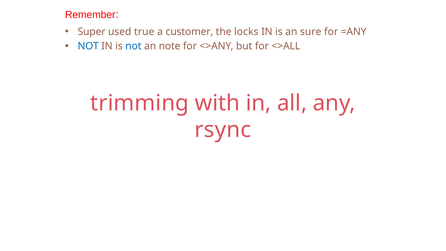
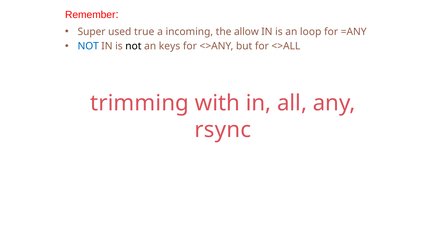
customer: customer -> incoming (189, 32)
locks: locks -> allow (246, 32)
sure: sure -> loop (311, 32)
not colour: blue -> black (133, 46)
note: note -> keys (170, 46)
